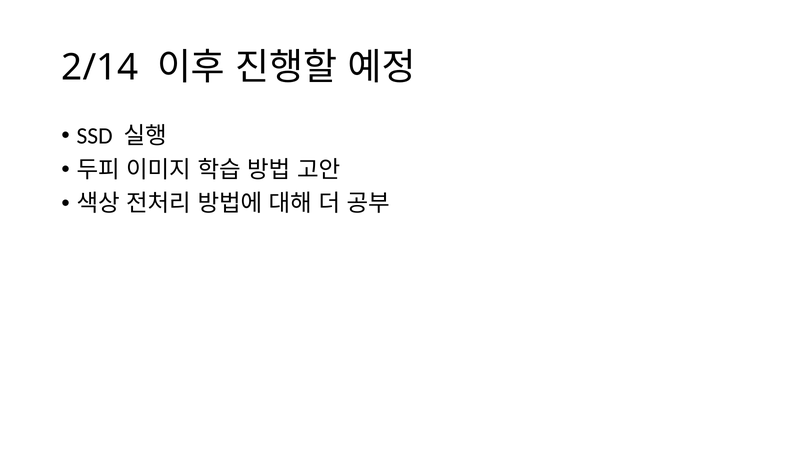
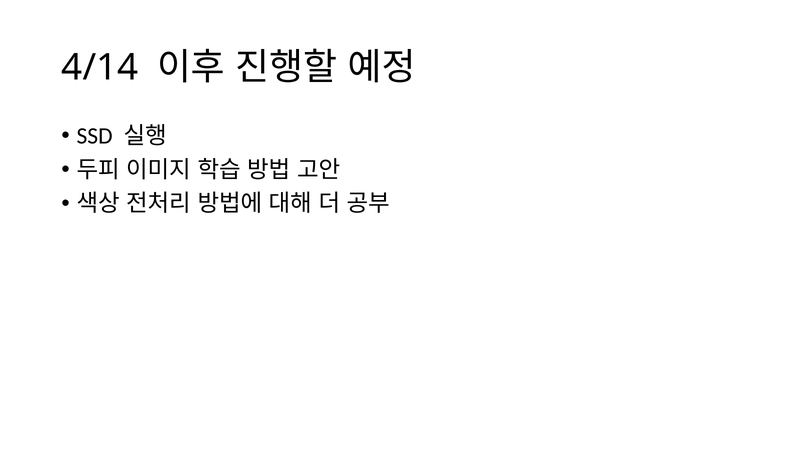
2/14: 2/14 -> 4/14 (100, 68)
